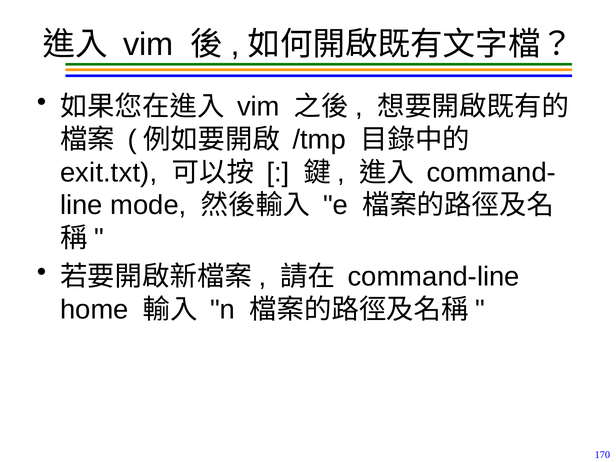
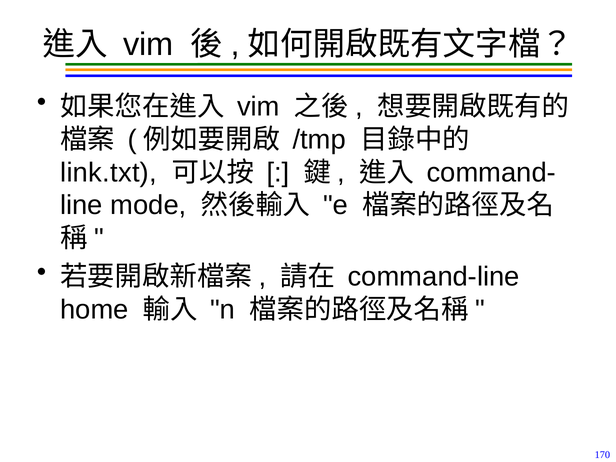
exit.txt: exit.txt -> link.txt (109, 173)
